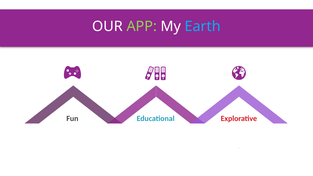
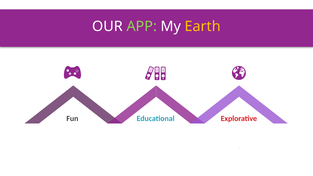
Earth colour: light blue -> yellow (203, 26)
